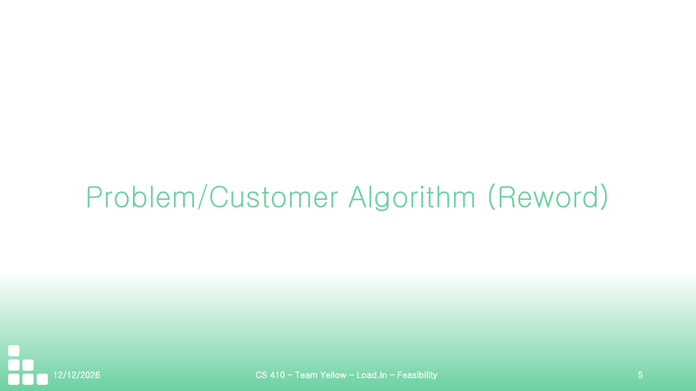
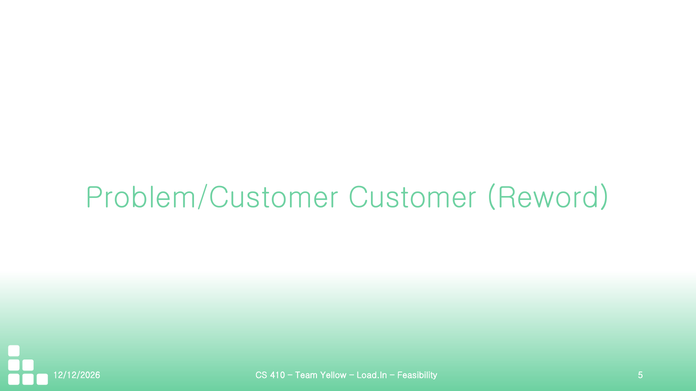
Algorithm: Algorithm -> Customer (413, 198)
